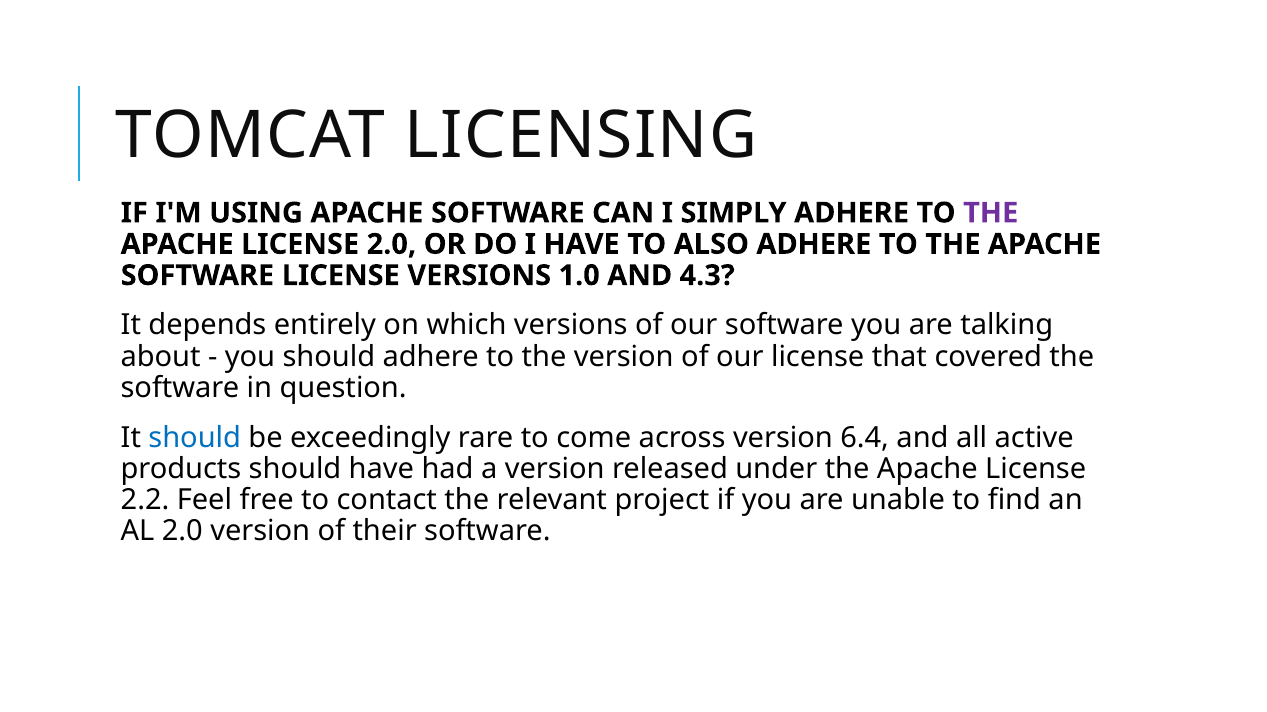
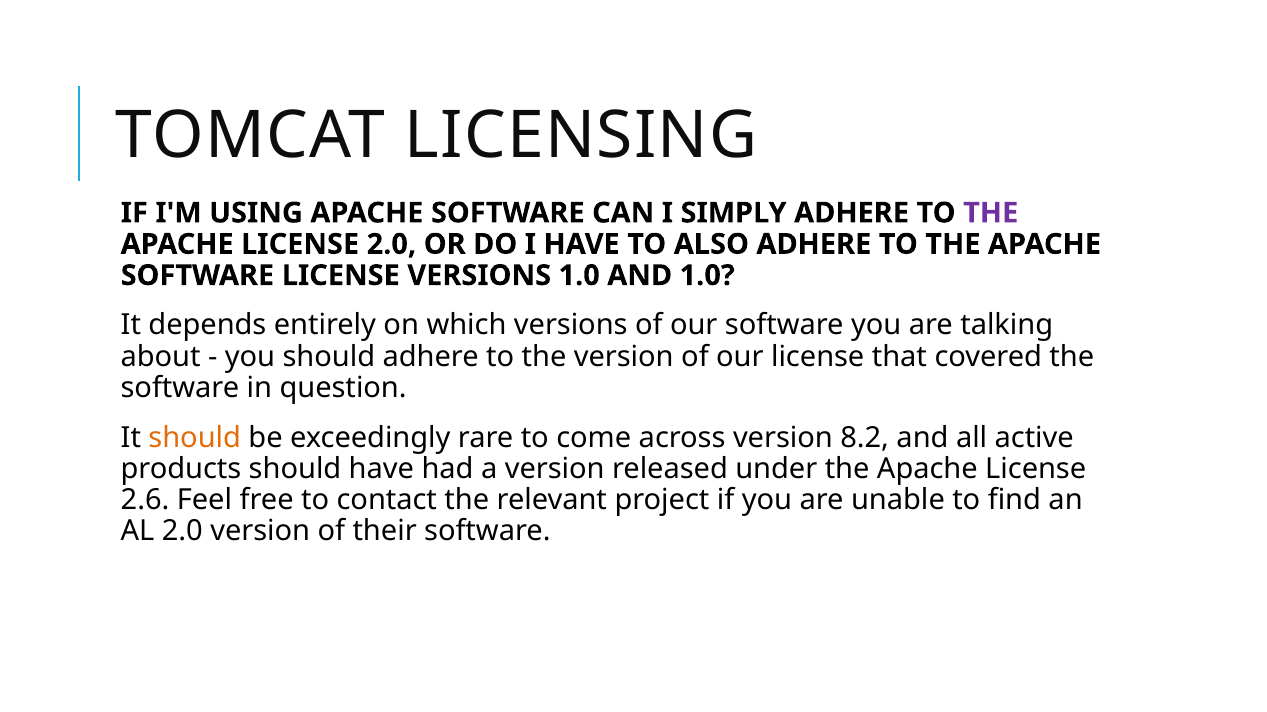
AND 4.3: 4.3 -> 1.0 (707, 276)
should colour: blue -> orange (195, 438)
6.4: 6.4 -> 8.2 (865, 438)
2.2: 2.2 -> 2.6 (145, 501)
